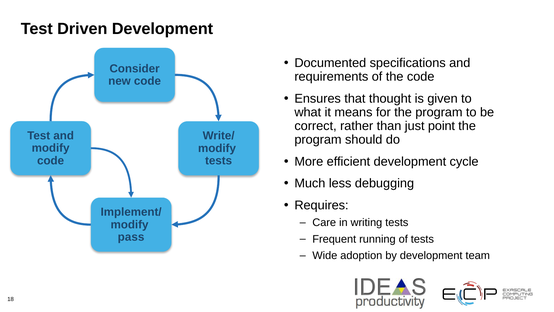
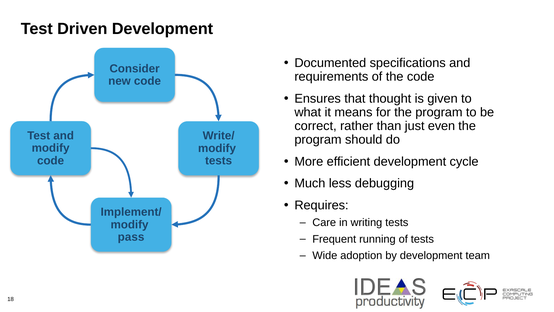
point: point -> even (441, 126)
